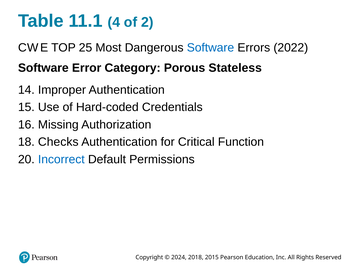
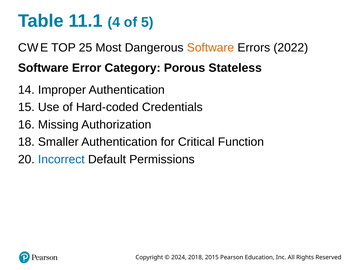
2: 2 -> 5 (147, 22)
Software colour: blue -> orange (210, 48)
Checks: Checks -> Smaller (58, 142)
